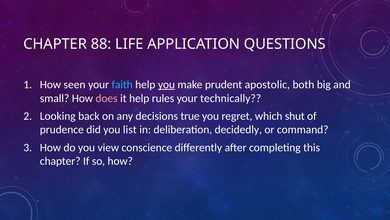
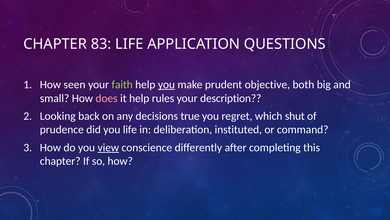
88: 88 -> 83 (101, 44)
faith colour: light blue -> light green (122, 84)
apostolic: apostolic -> objective (267, 84)
technically: technically -> description (231, 98)
you list: list -> life (130, 129)
decidedly: decidedly -> instituted (238, 129)
view underline: none -> present (108, 147)
